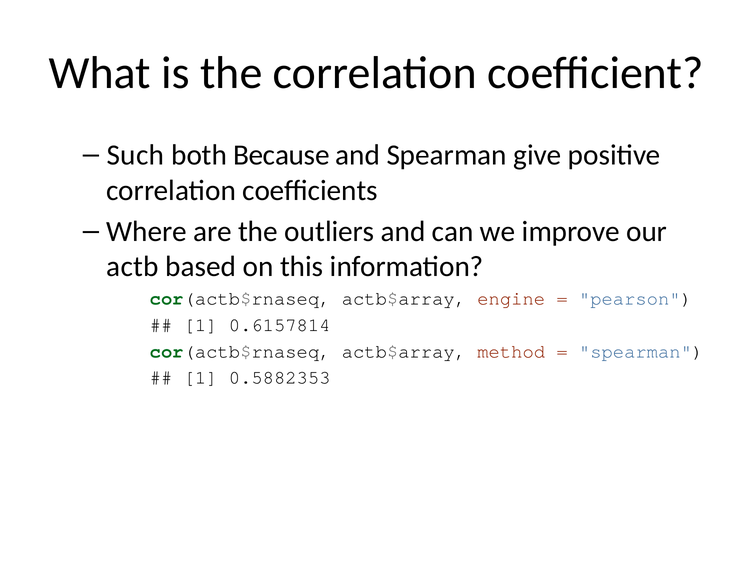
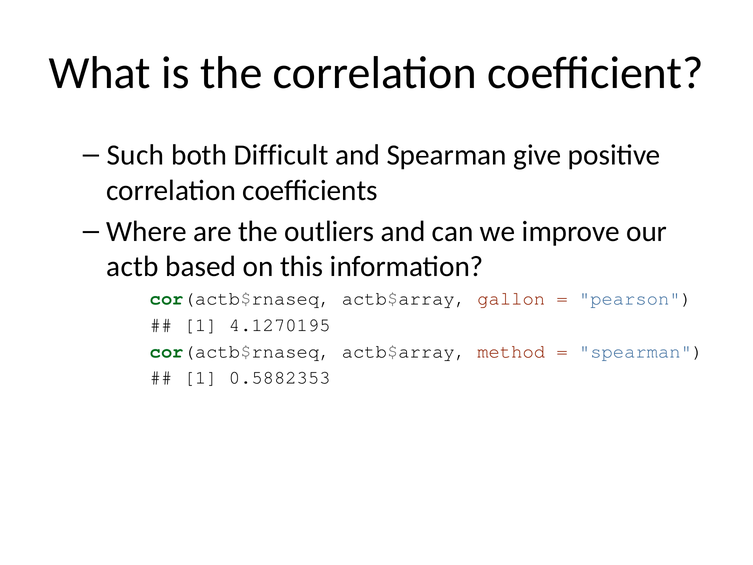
Because: Because -> Difficult (281, 155)
engine: engine -> gallon (511, 298)
0.6157814: 0.6157814 -> 4.1270195 (280, 325)
